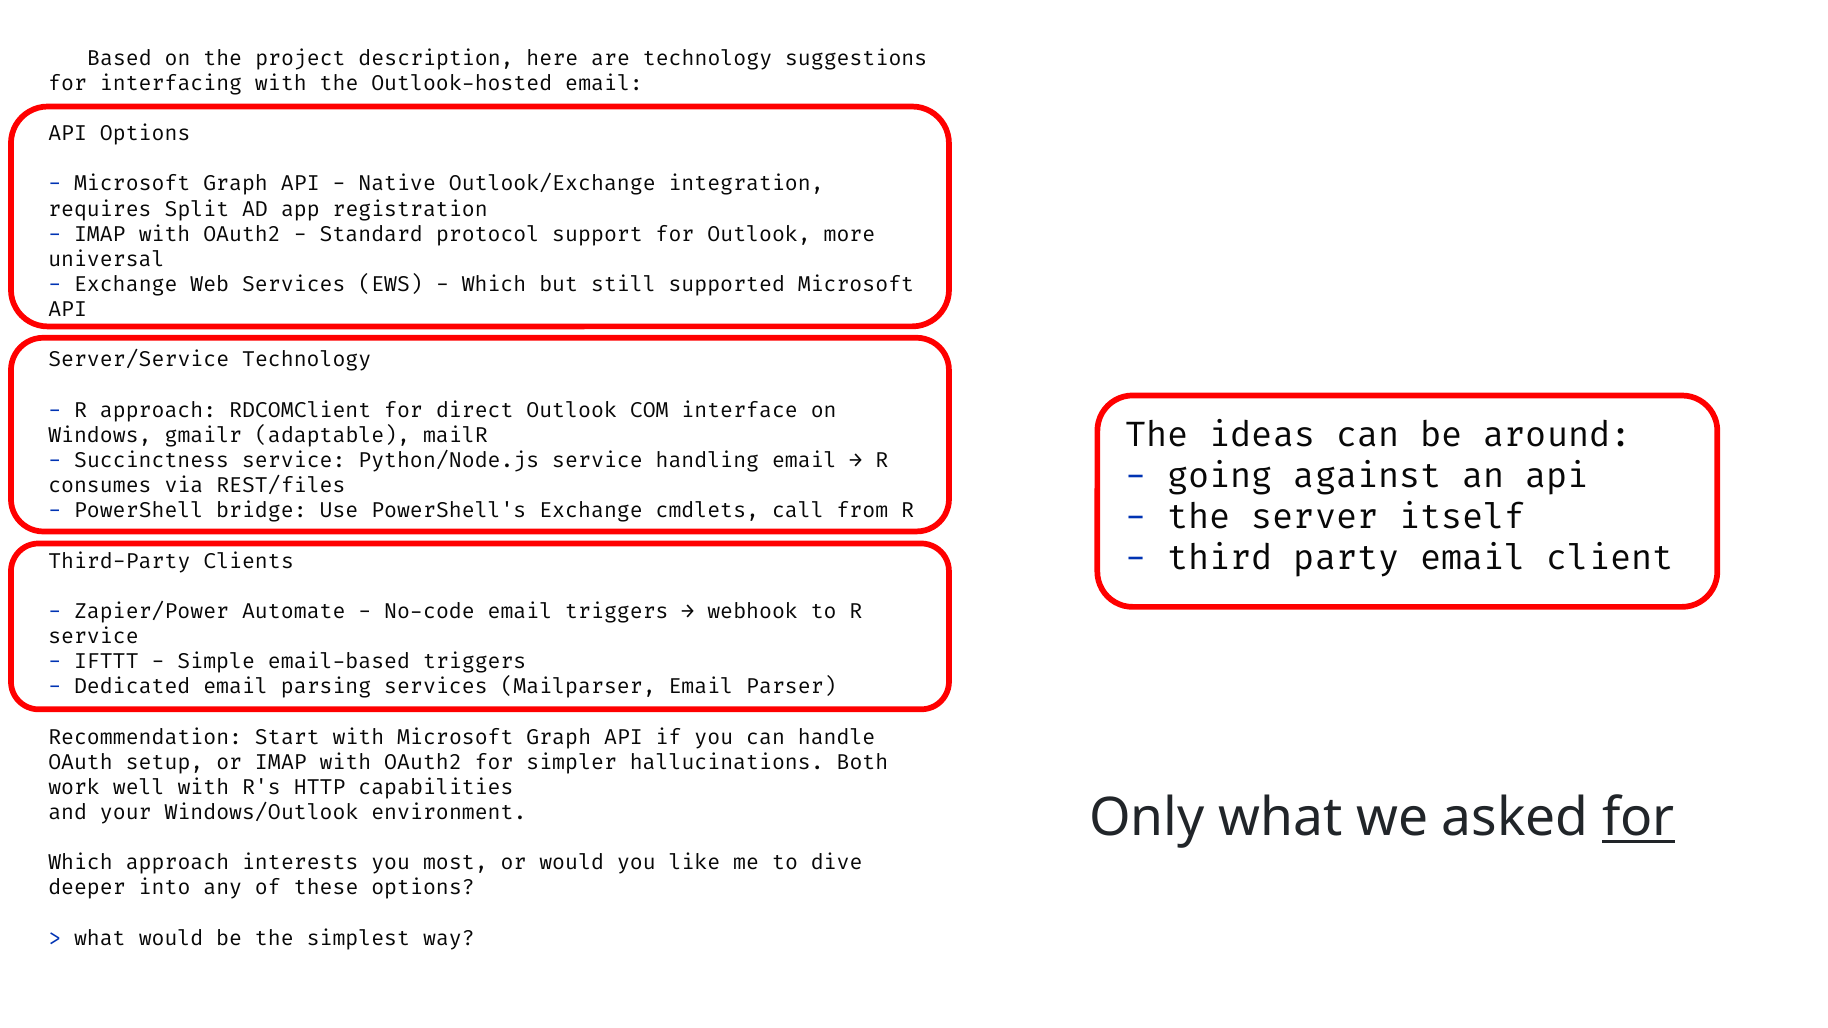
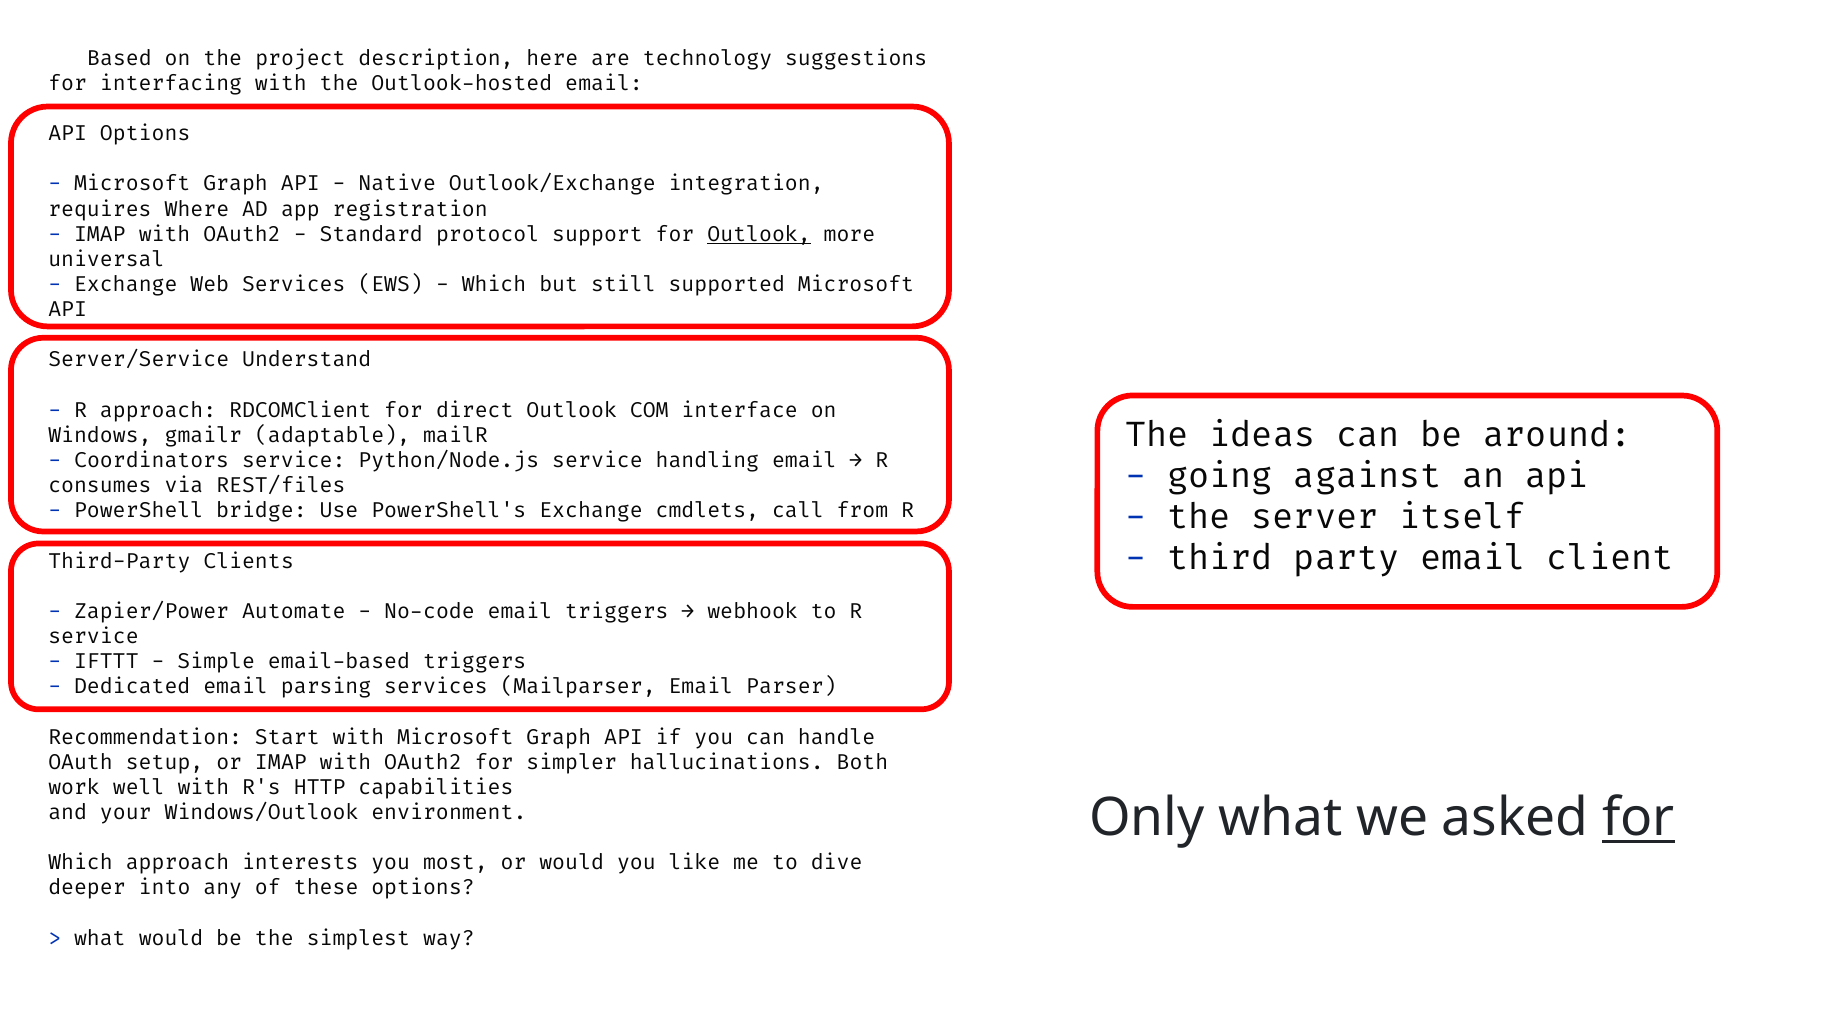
Split: Split -> Where (197, 209)
Outlook underline: none -> present (759, 234)
Server/Service Technology: Technology -> Understand (307, 360)
Succinctness: Succinctness -> Coordinators (152, 461)
